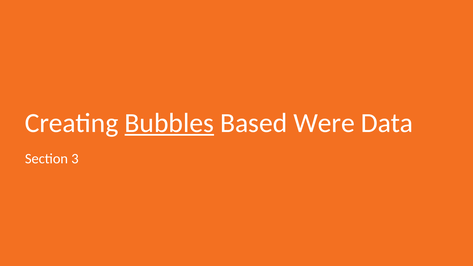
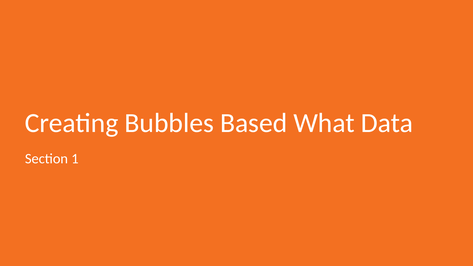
Bubbles underline: present -> none (169, 123)
Were: Were -> What (324, 123)
3: 3 -> 1 (75, 159)
